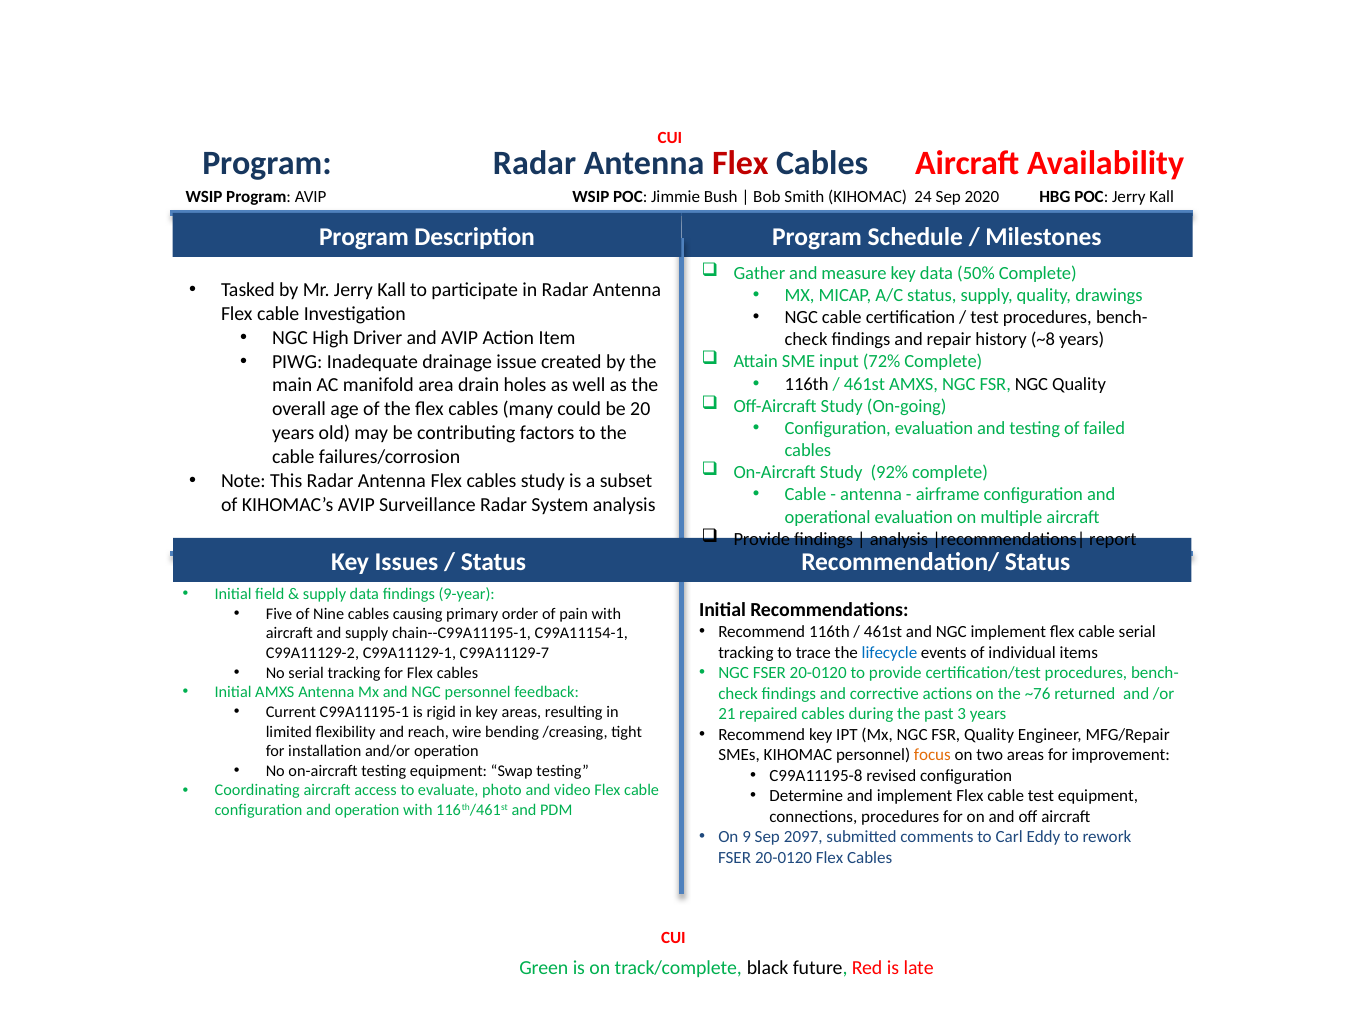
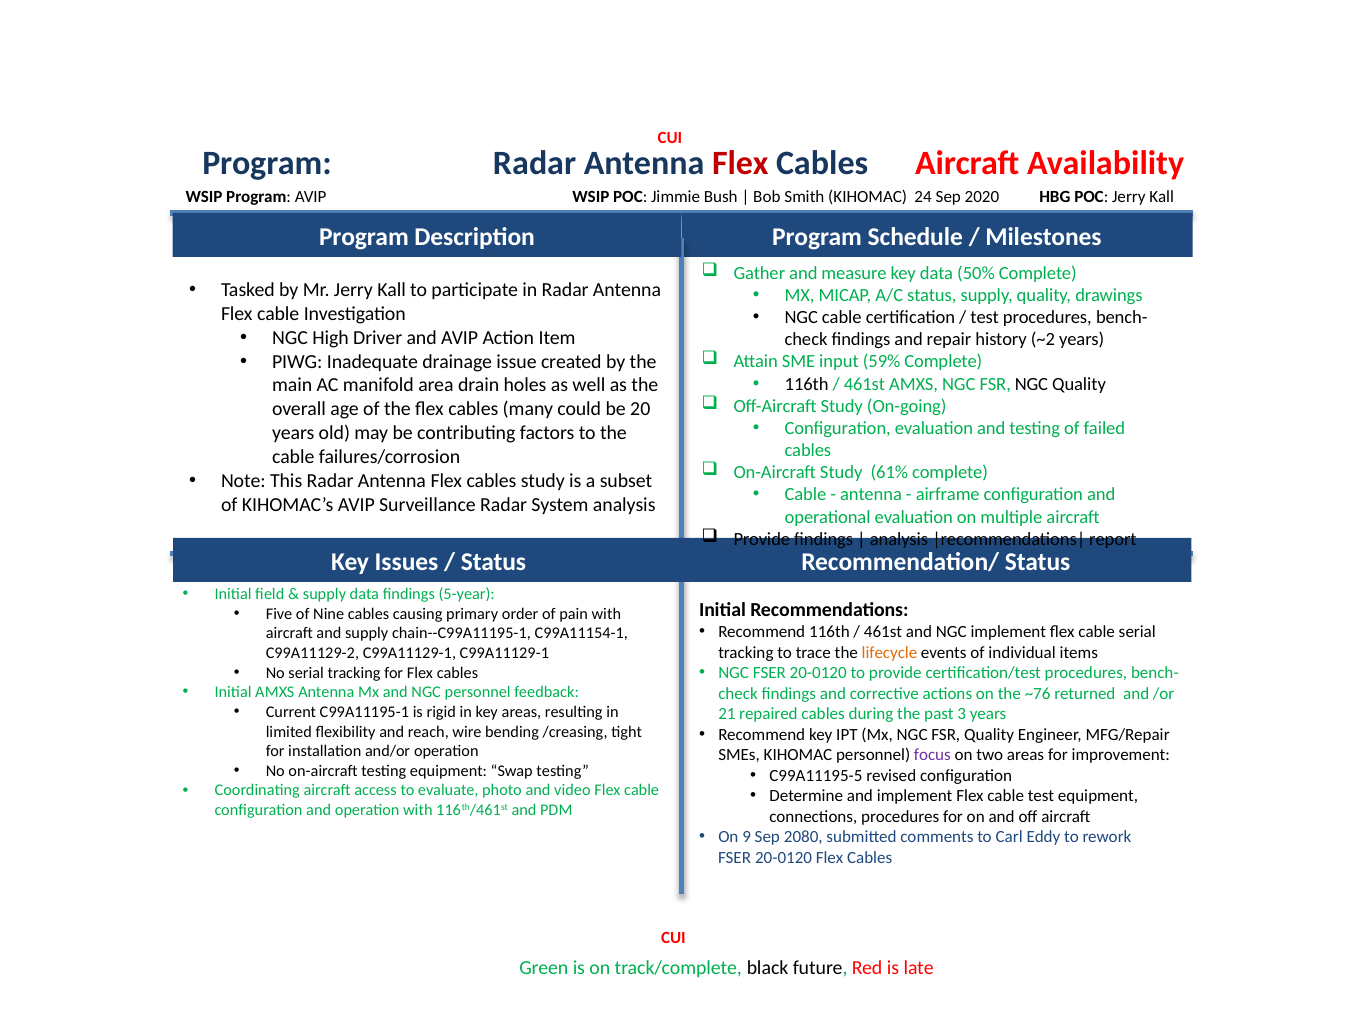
~8: ~8 -> ~2 (1043, 340)
72%: 72% -> 59% (882, 362)
92%: 92% -> 61% (889, 473)
9-year: 9-year -> 5-year (467, 594)
lifecycle colour: blue -> orange (889, 653)
C99A11129-1 C99A11129-7: C99A11129-7 -> C99A11129-1 (504, 653)
focus colour: orange -> purple (932, 755)
C99A11195-8: C99A11195-8 -> C99A11195-5 (816, 776)
2097: 2097 -> 2080 (803, 837)
